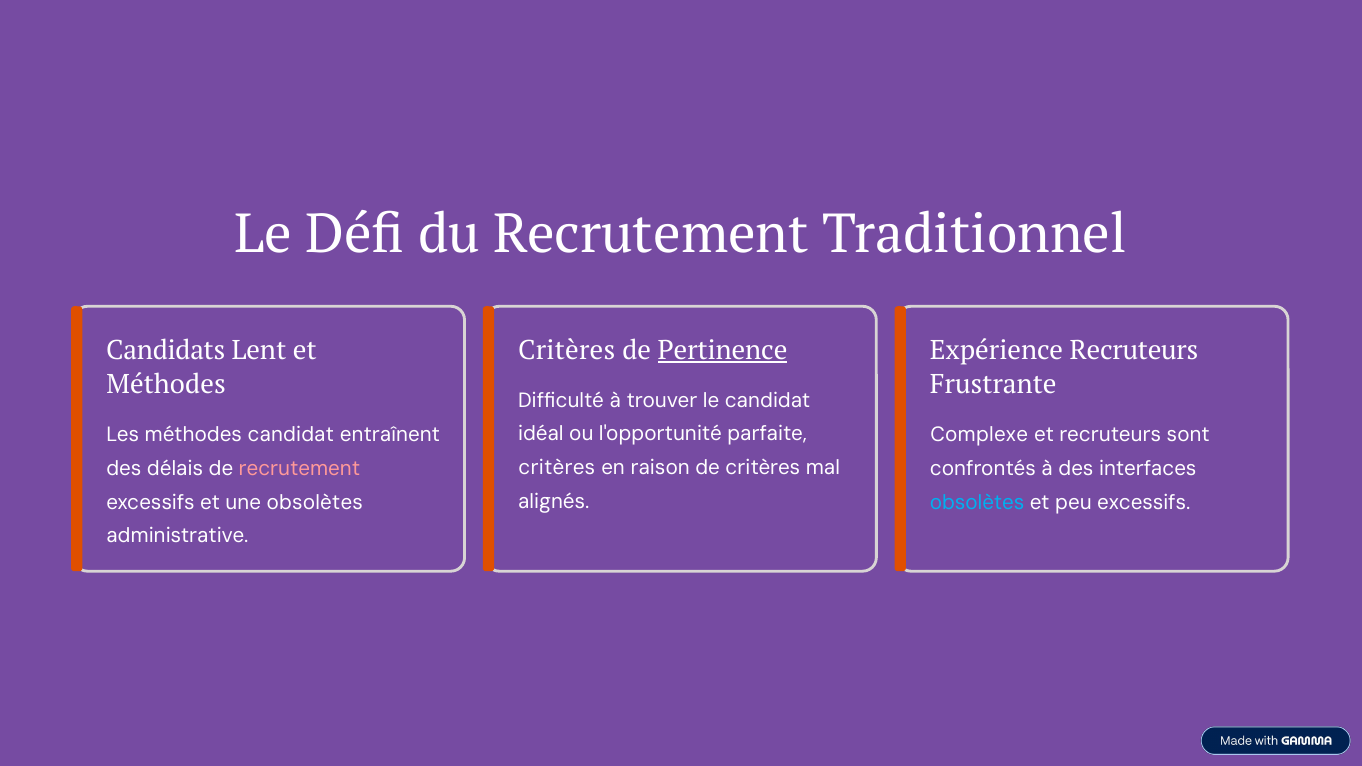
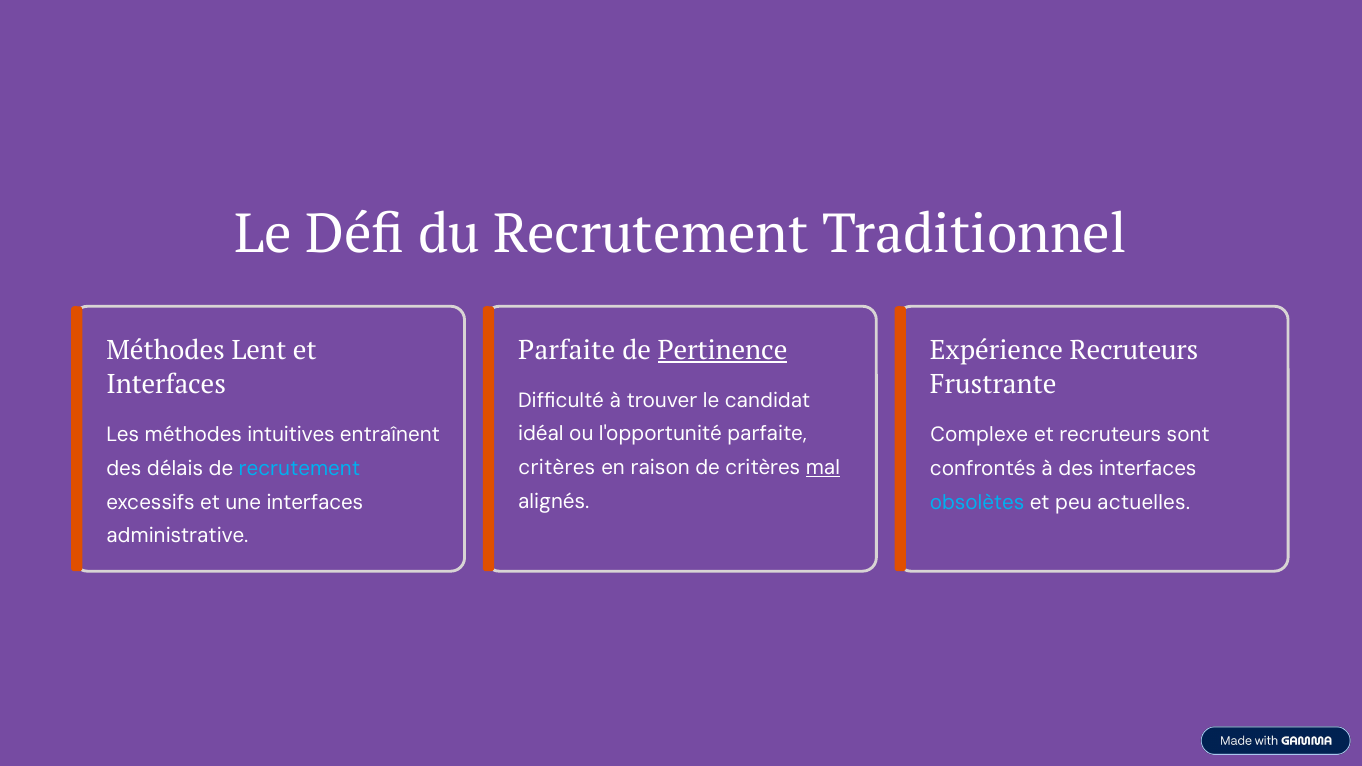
Candidats: Candidats -> Méthodes (166, 350)
Critères: Critères -> Parfaite (567, 350)
Méthodes: Méthodes -> Interfaces (166, 384)
méthodes candidat: candidat -> intuitives (291, 435)
mal underline: none -> present (823, 468)
recrutement colour: pink -> light blue (299, 469)
une obsolètes: obsolètes -> interfaces (315, 502)
peu excessifs: excessifs -> actuelles (1144, 502)
